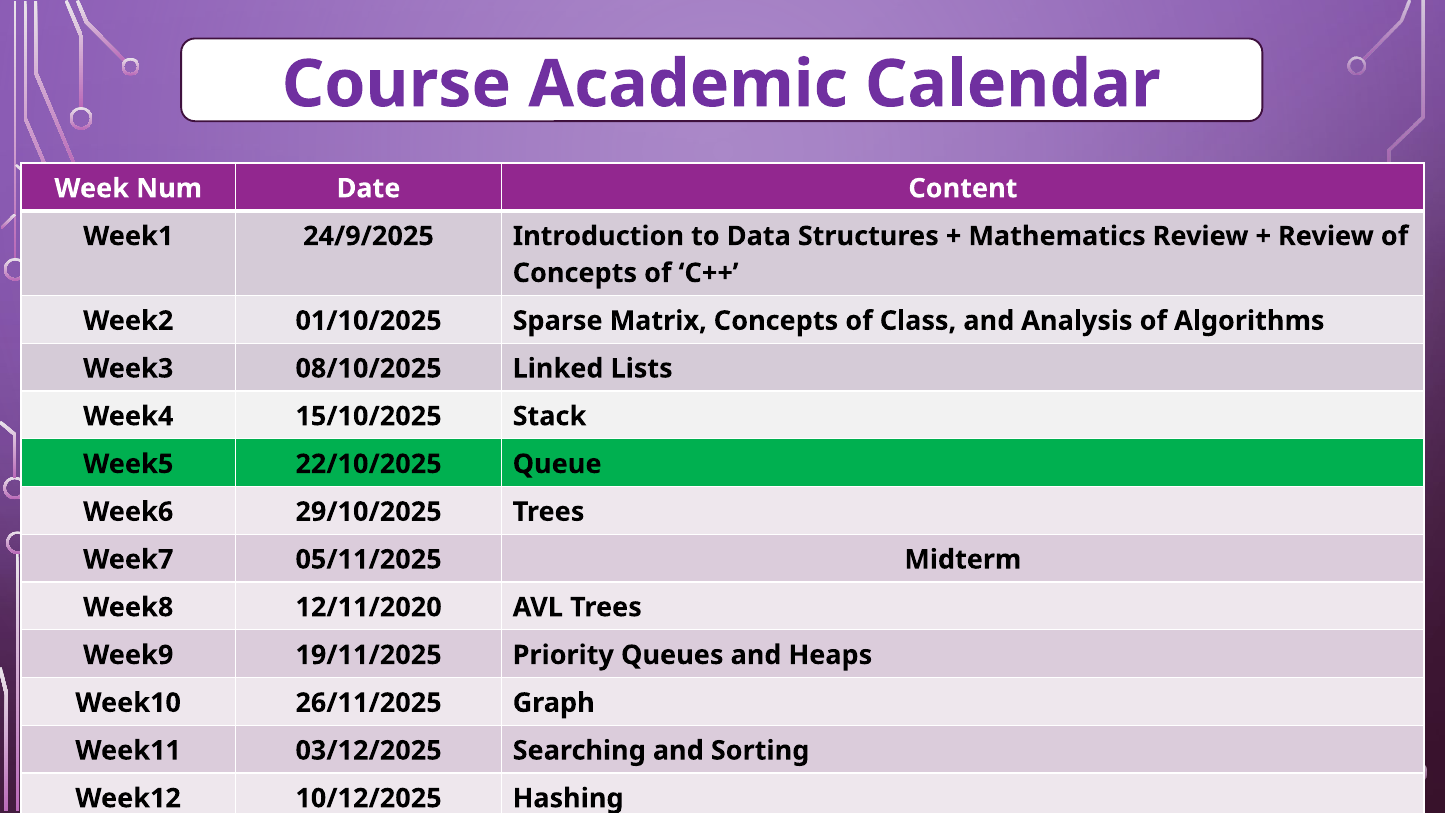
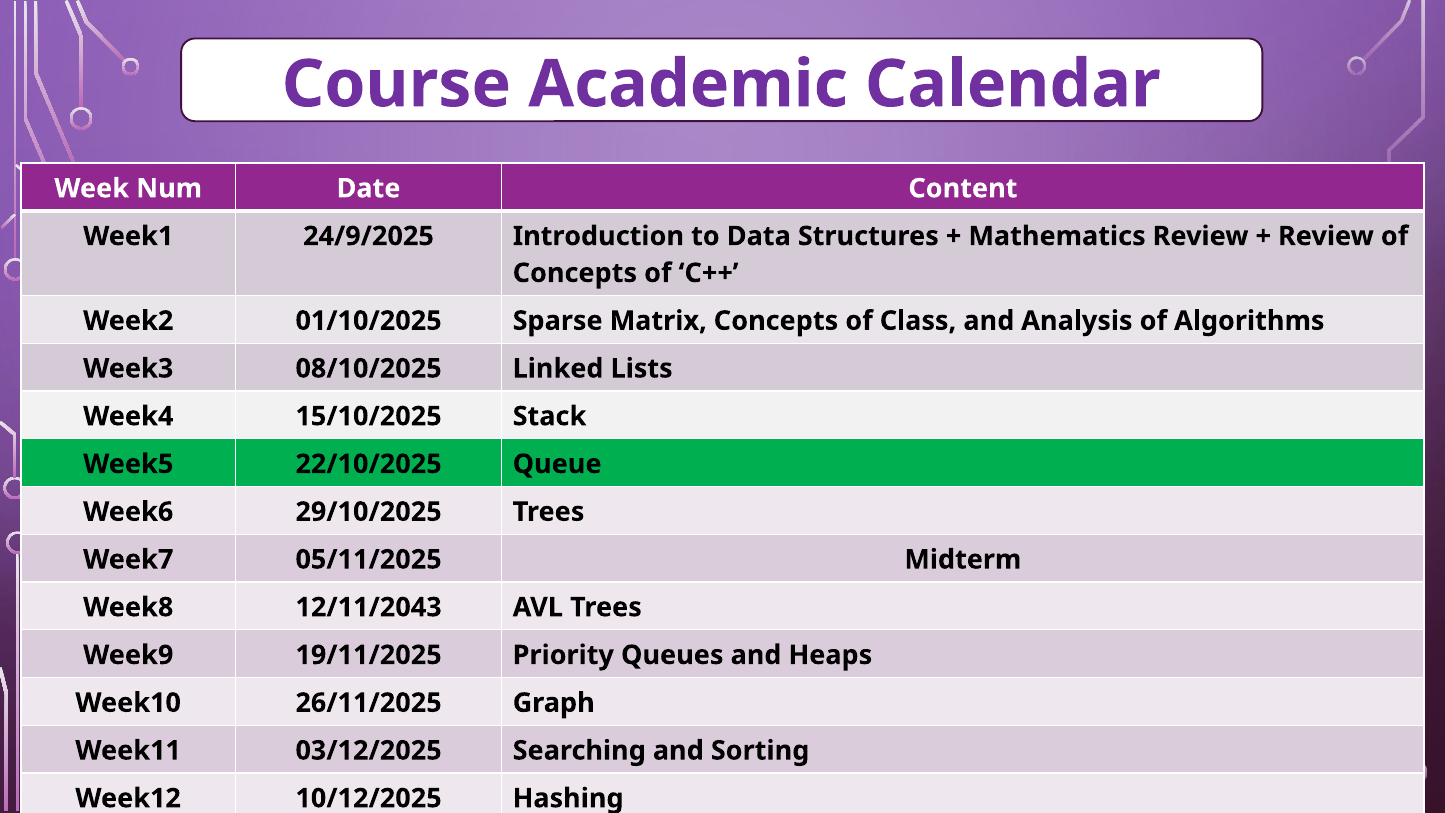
12/11/2020: 12/11/2020 -> 12/11/2043 (369, 607)
